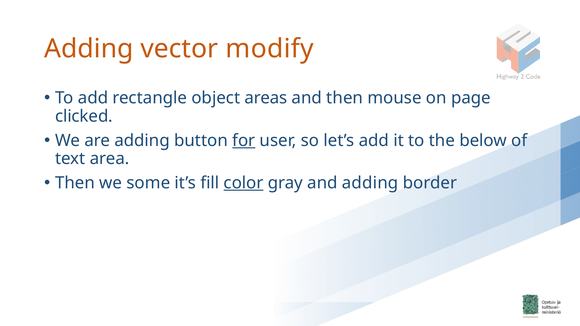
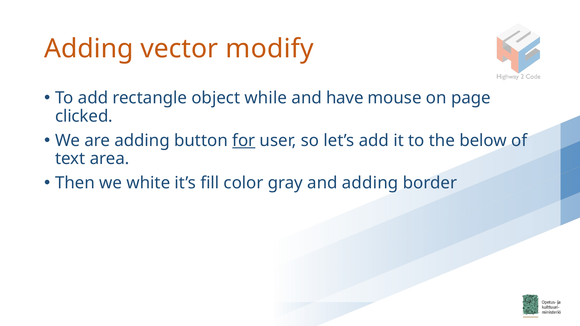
areas: areas -> while (266, 98)
and then: then -> have (345, 98)
some: some -> white (148, 183)
color underline: present -> none (244, 183)
